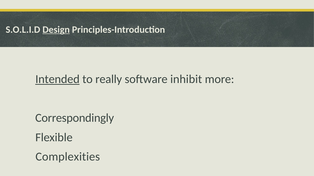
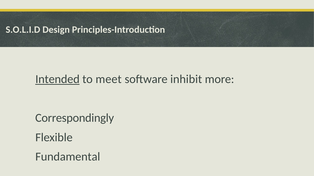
Design underline: present -> none (56, 30)
really: really -> meet (109, 80)
Complexities: Complexities -> Fundamental (68, 157)
